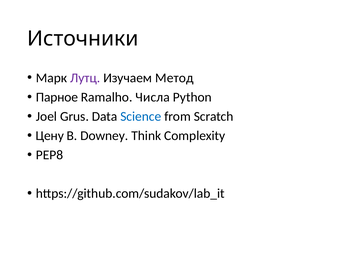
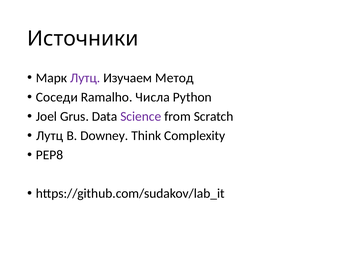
Парное: Парное -> Соседи (57, 97)
Science colour: blue -> purple (141, 117)
Цену: Цену -> Лутц (50, 136)
